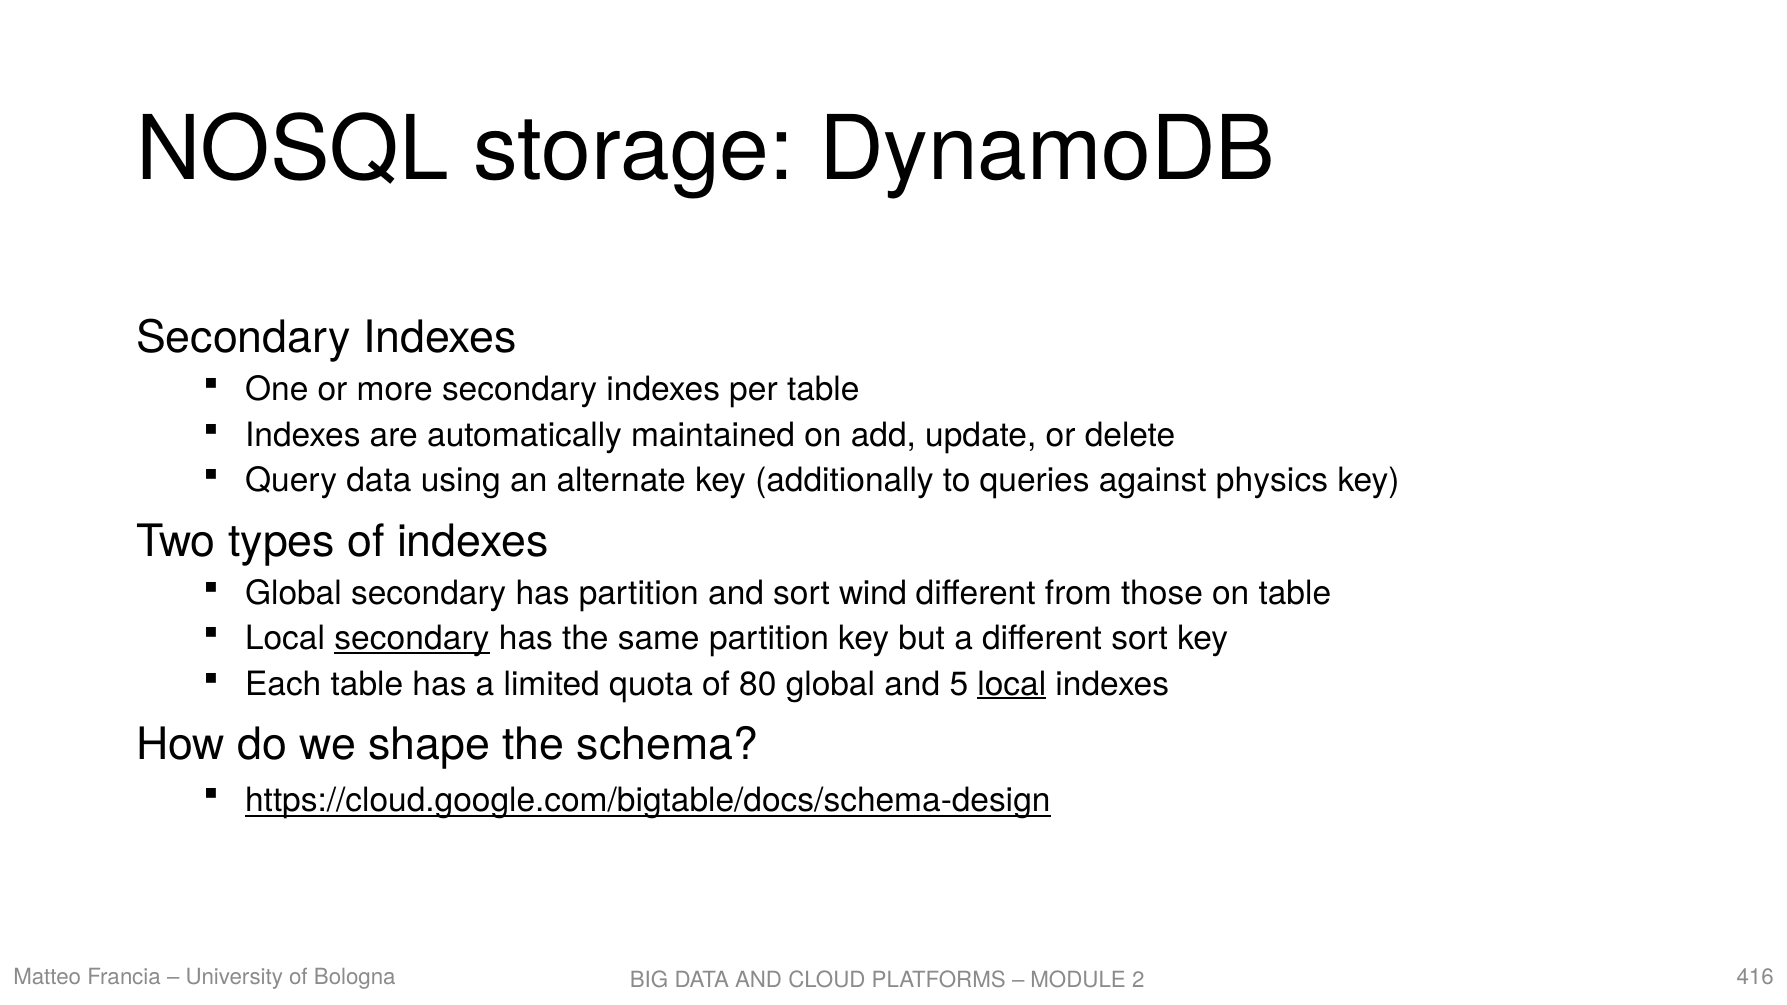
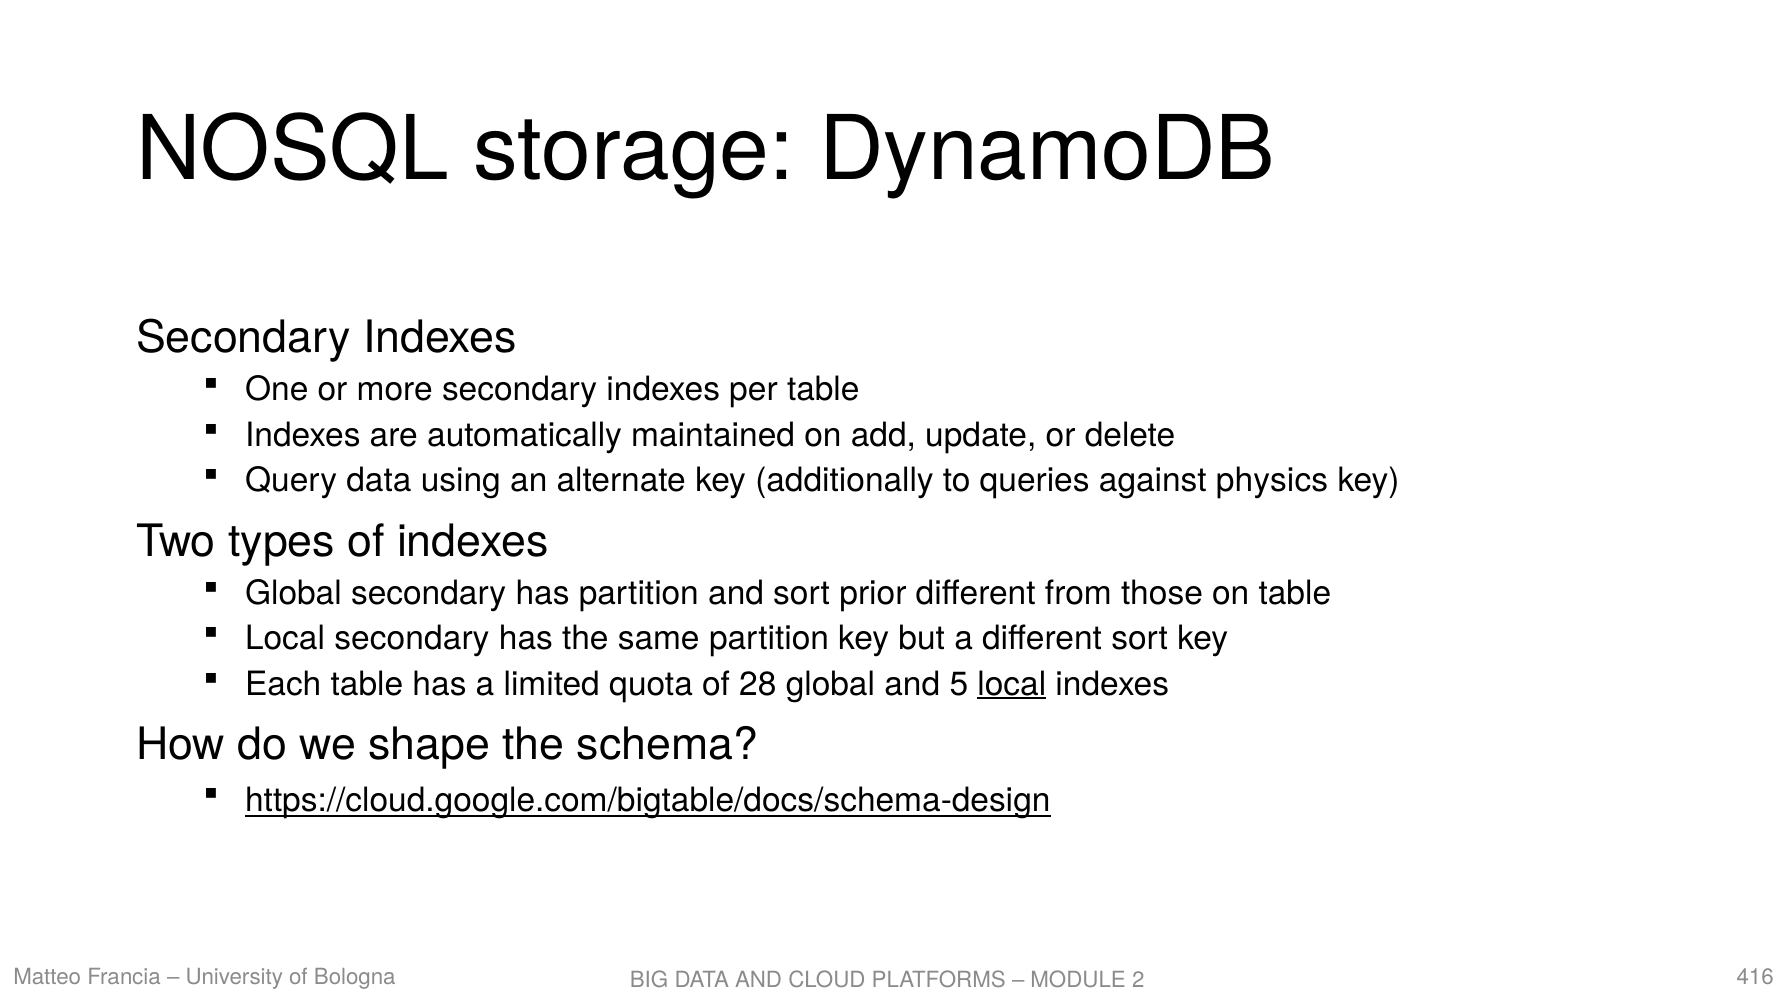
wind: wind -> prior (873, 593)
secondary underline: present -> none (412, 639)
80: 80 -> 28 (758, 684)
